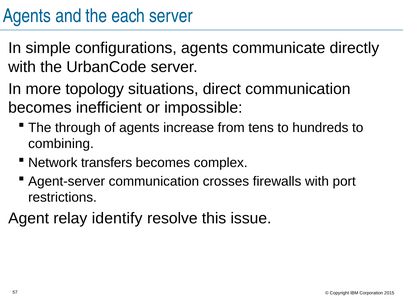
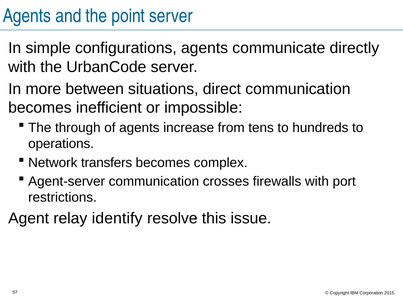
each: each -> point (128, 16)
topology: topology -> between (95, 89)
combining: combining -> operations (61, 144)
